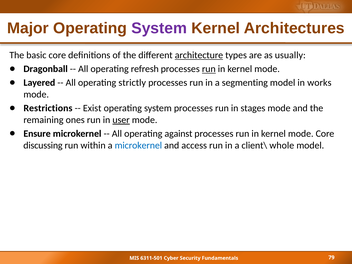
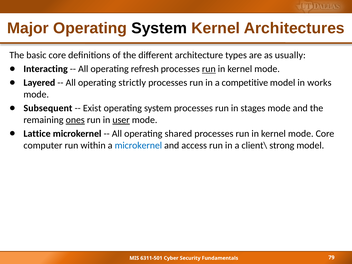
System colour: purple -> black (159, 28)
architecture underline: present -> none (199, 55)
Dragonball: Dragonball -> Interacting (46, 69)
segmenting: segmenting -> competitive (245, 83)
Restrictions: Restrictions -> Subsequent (48, 108)
ones underline: none -> present (75, 120)
Ensure: Ensure -> Lattice (37, 134)
against: against -> shared (178, 134)
discussing: discussing -> computer (43, 145)
whole: whole -> strong (282, 145)
